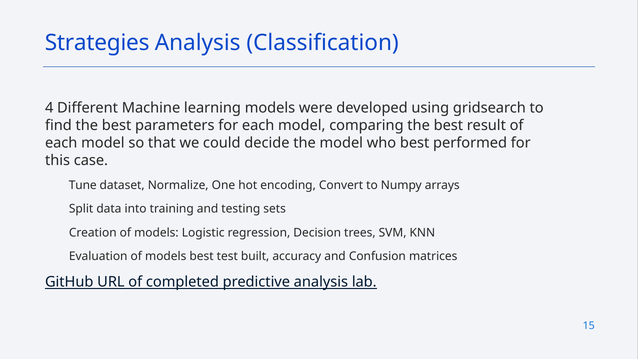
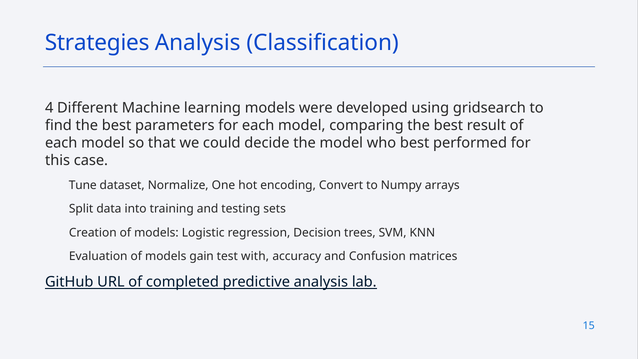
models best: best -> gain (202, 256)
built: built -> with (255, 256)
